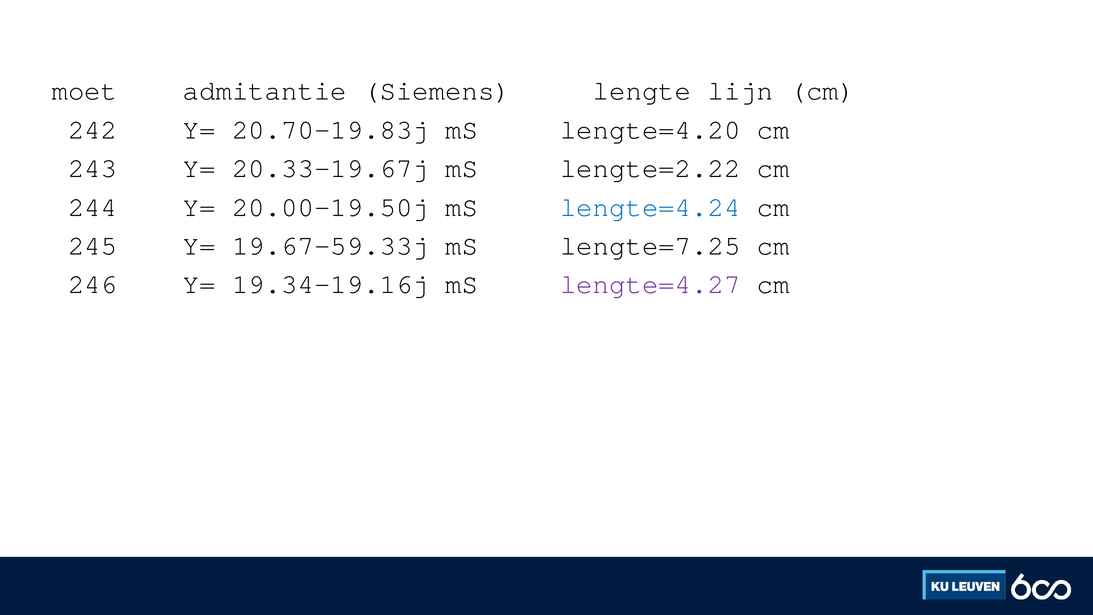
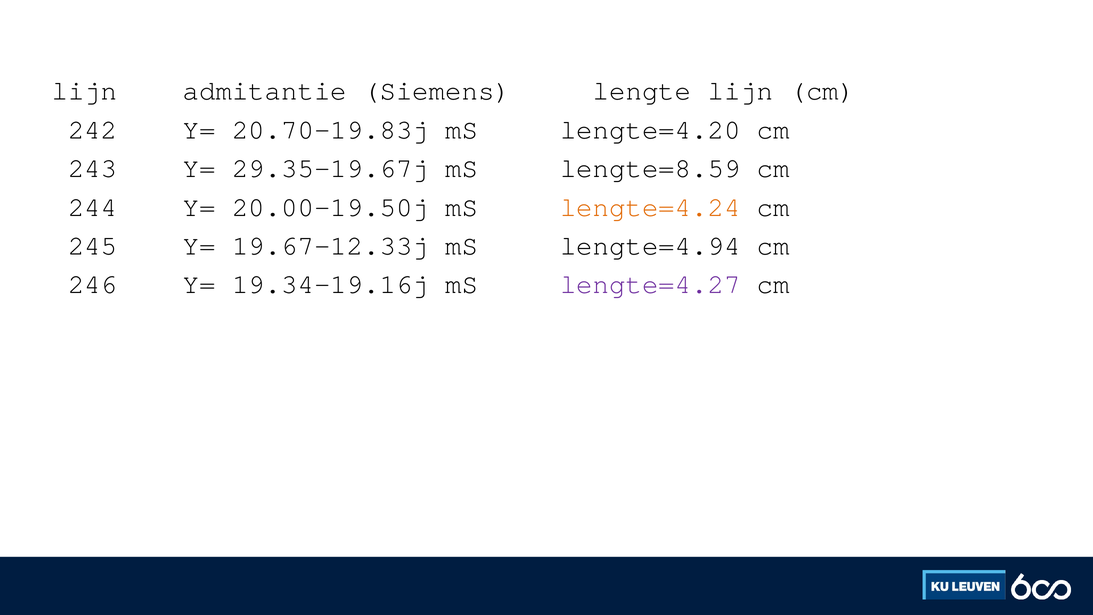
moet: moet -> lijn (84, 91)
20.33-19.67j: 20.33-19.67j -> 29.35-19.67j (330, 168)
lengte=2.22: lengte=2.22 -> lengte=8.59 (650, 168)
lengte=4.24 colour: blue -> orange (650, 207)
19.67-59.33j: 19.67-59.33j -> 19.67-12.33j (330, 246)
lengte=7.25: lengte=7.25 -> lengte=4.94 (650, 246)
